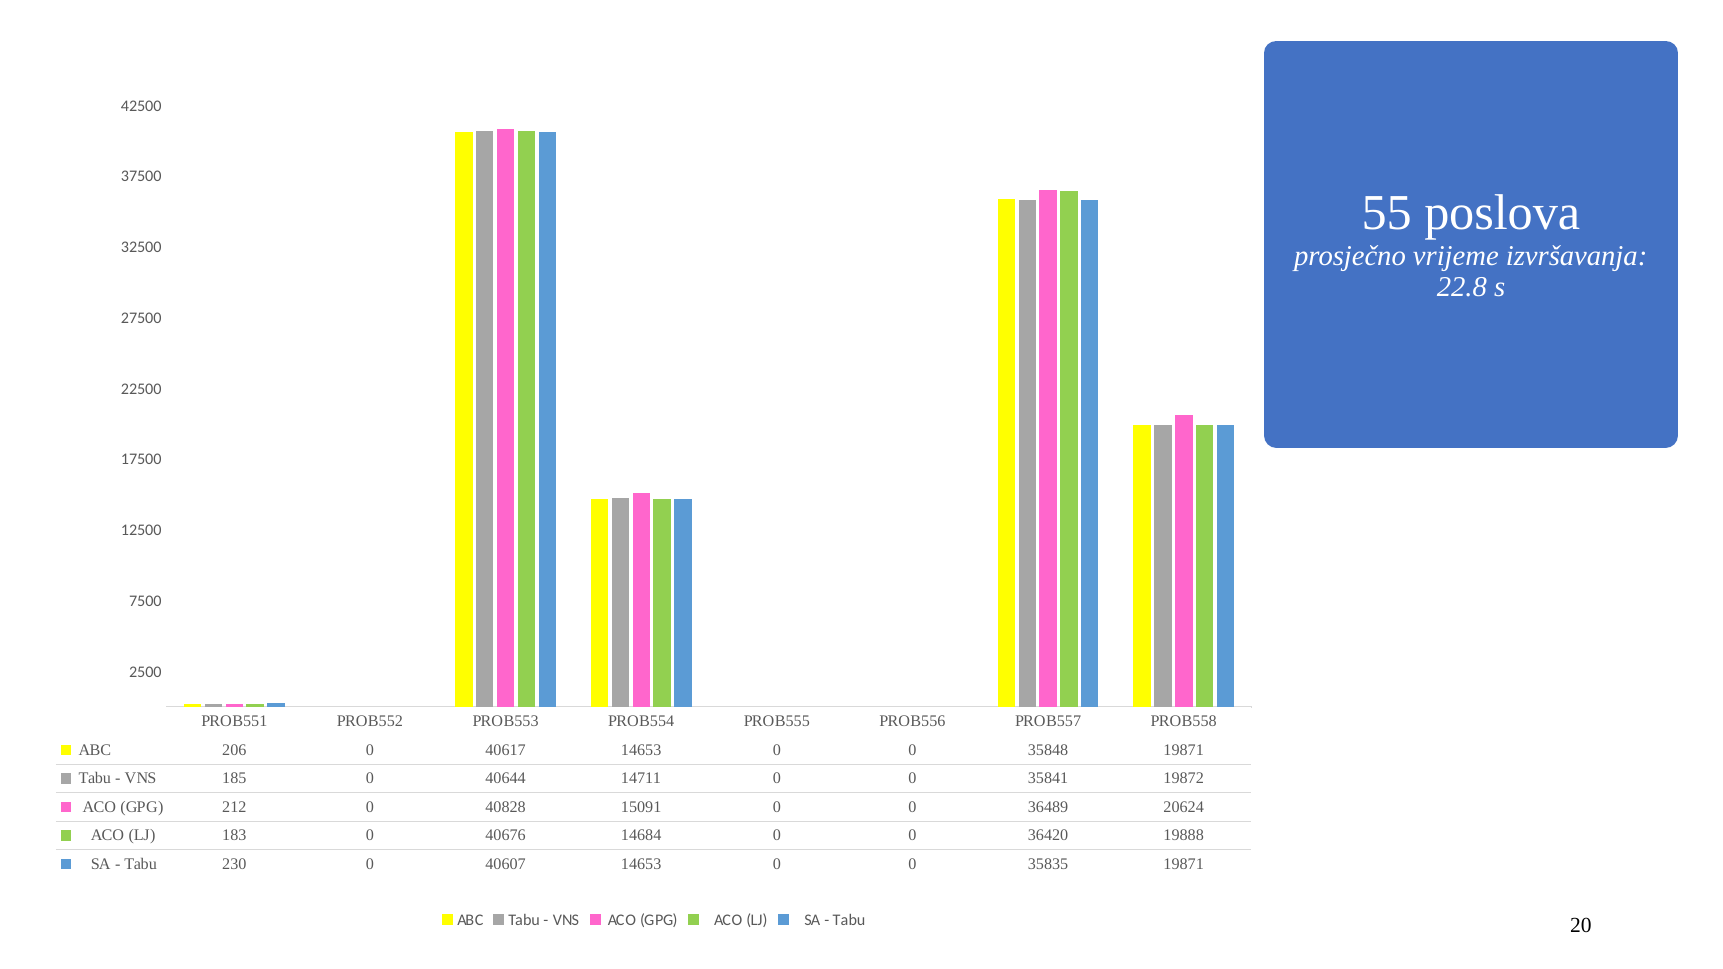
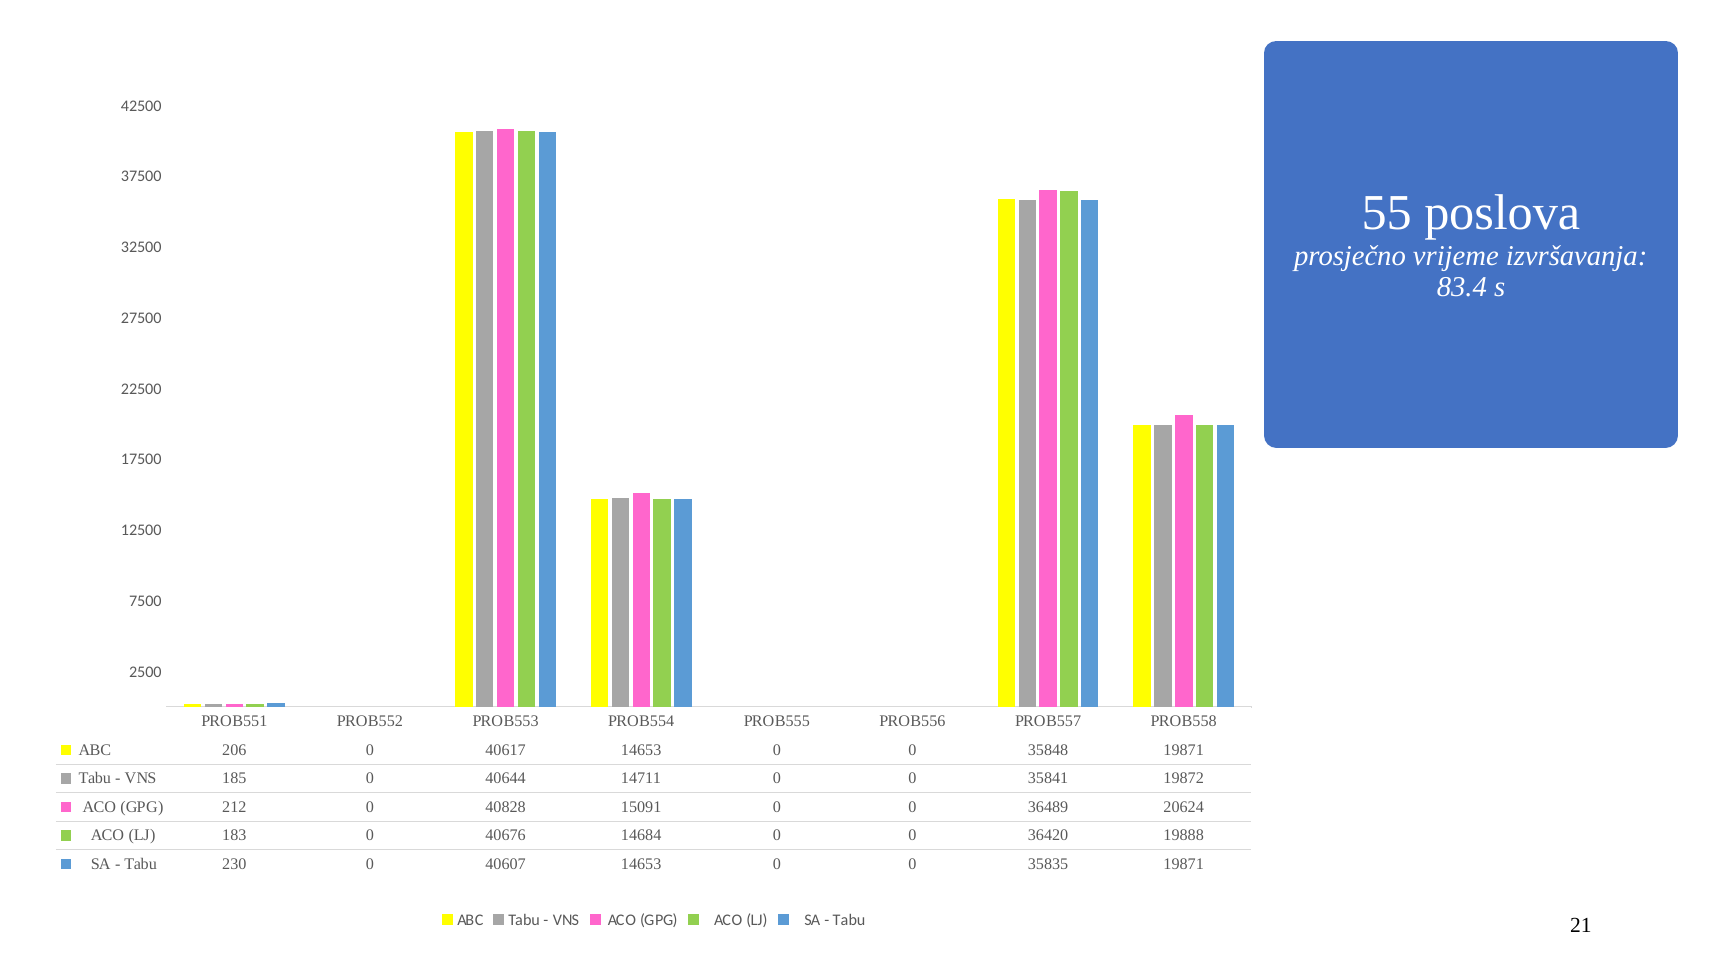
22.8: 22.8 -> 83.4 (1462, 287)
20: 20 -> 21 (1581, 926)
